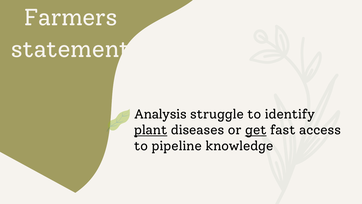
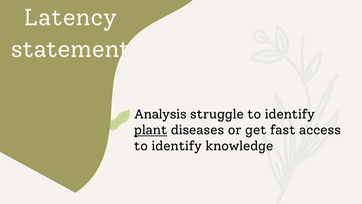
Farmers: Farmers -> Latency (70, 18)
get underline: present -> none (256, 130)
pipeline: pipeline -> identify (177, 146)
